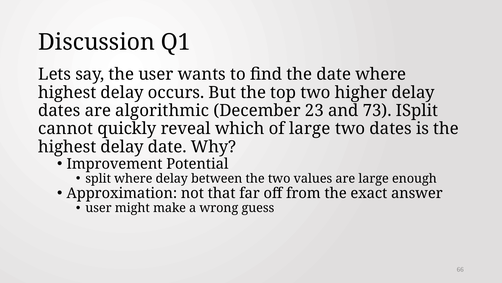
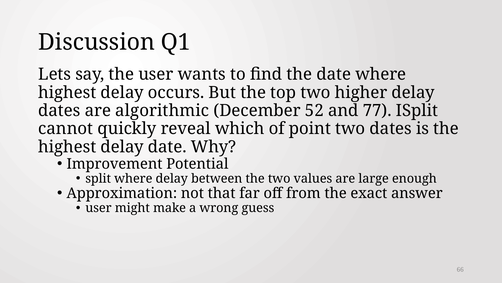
23: 23 -> 52 (314, 110)
73: 73 -> 77 (377, 110)
of large: large -> point (310, 129)
